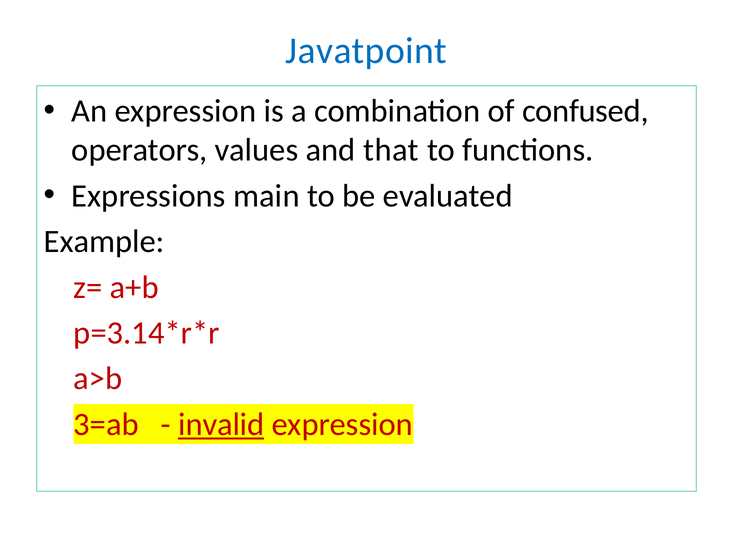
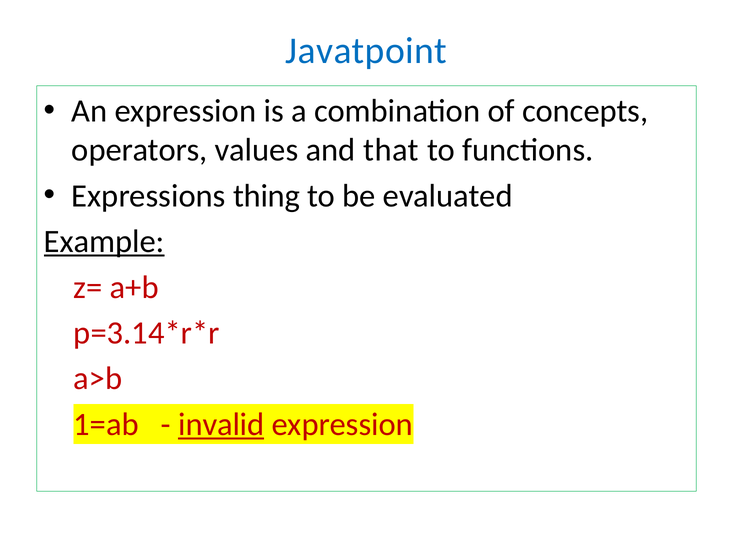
confused: confused -> concepts (585, 111)
main: main -> thing (267, 196)
Example underline: none -> present (104, 241)
3=ab: 3=ab -> 1=ab (106, 424)
